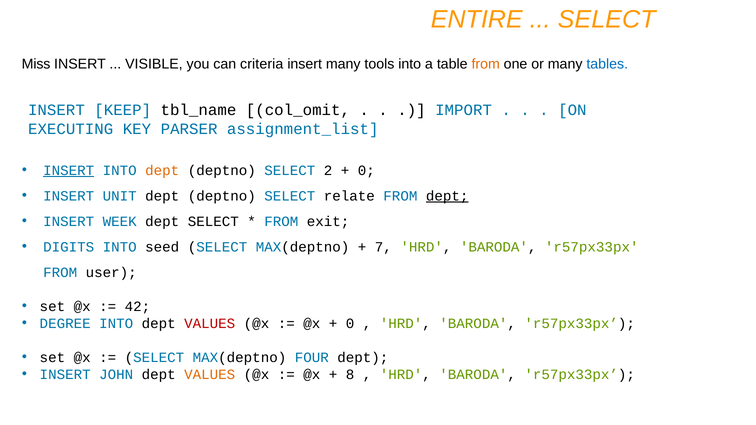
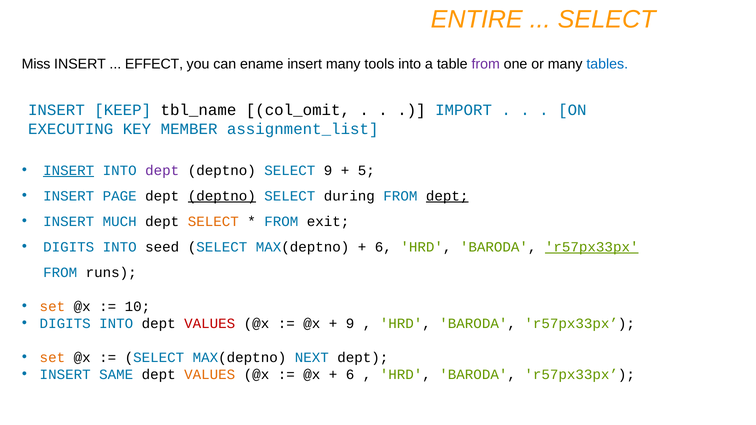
VISIBLE: VISIBLE -> EFFECT (154, 64)
criteria: criteria -> ename (262, 64)
from colour: orange -> purple (486, 64)
PARSER: PARSER -> MEMBER (189, 129)
dept colour: orange -> purple (162, 171)
SELECT 2: 2 -> 9 (328, 171)
0: 0 -> 5 (366, 171)
UNIT: UNIT -> PAGE (120, 196)
deptno underline: none -> present (222, 196)
relate: relate -> during (349, 196)
WEEK: WEEK -> MUCH (120, 222)
SELECT colour: black -> orange (213, 222)
7: 7 -> 6 (383, 247)
r57px33px underline: none -> present (592, 247)
user: user -> runs (111, 273)
set colour: black -> orange (52, 307)
42: 42 -> 10 (137, 307)
DEGREE: DEGREE -> DIGITS (65, 324)
0: 0 -> 9 (350, 324)
set colour: black -> orange (52, 358)
FOUR: FOUR -> NEXT (312, 358)
JOHN: JOHN -> SAME (116, 375)
8: 8 -> 6 (350, 375)
